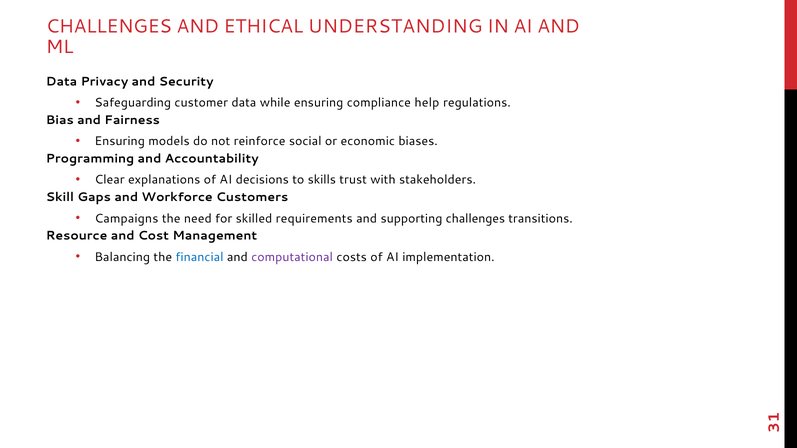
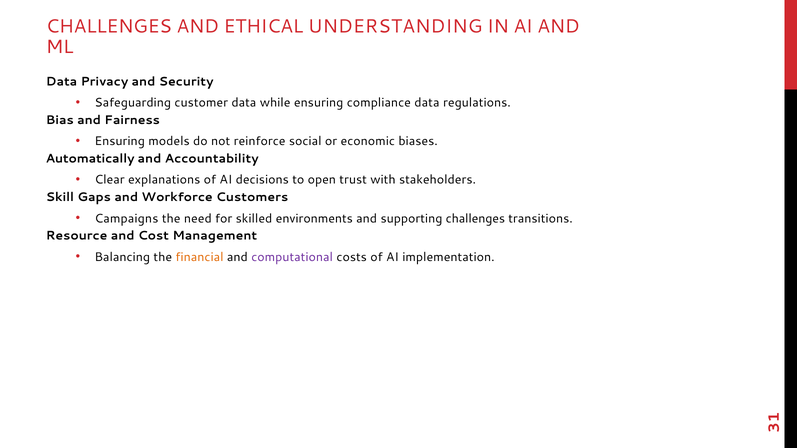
compliance help: help -> data (427, 103)
Programming: Programming -> Automatically (90, 159)
skills: skills -> open (322, 180)
requirements: requirements -> environments (314, 219)
financial colour: blue -> orange (200, 257)
